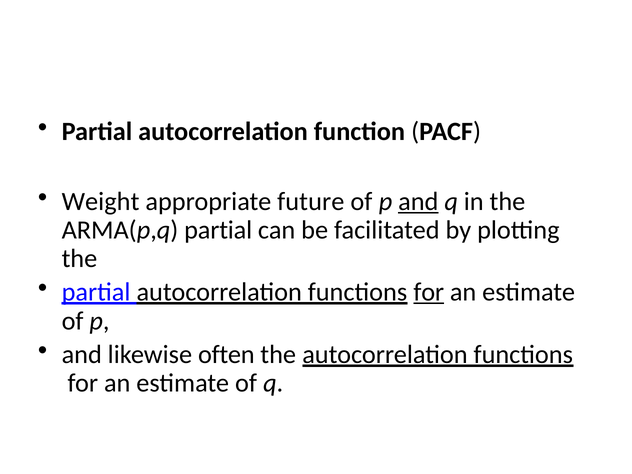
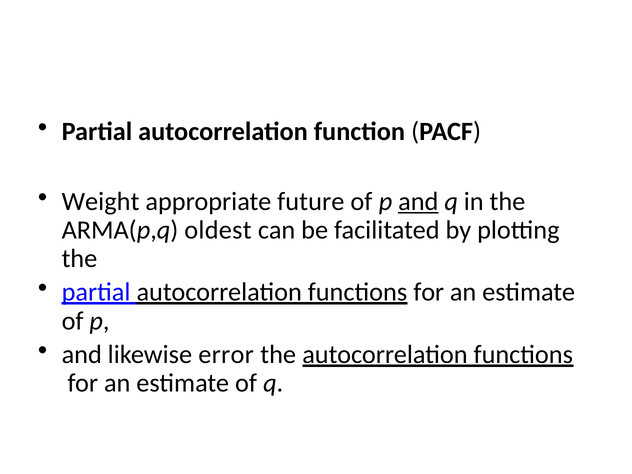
ARMA(p,q partial: partial -> oldest (218, 230)
for underline: present -> none (429, 292)
often: often -> error (226, 354)
